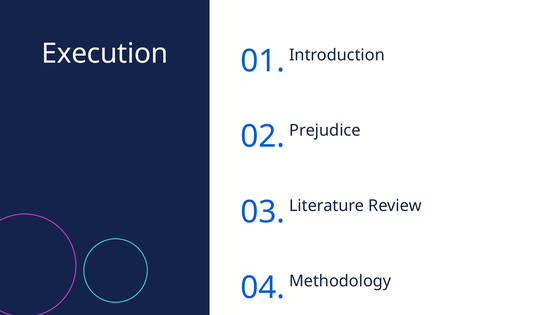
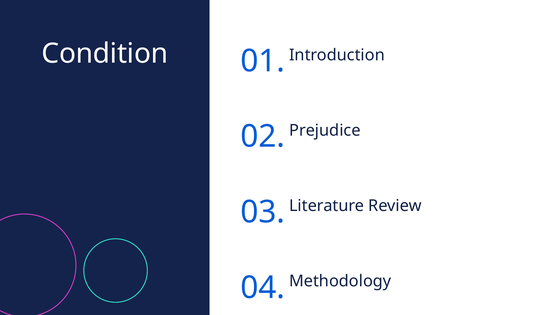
Execution: Execution -> Condition (105, 54)
